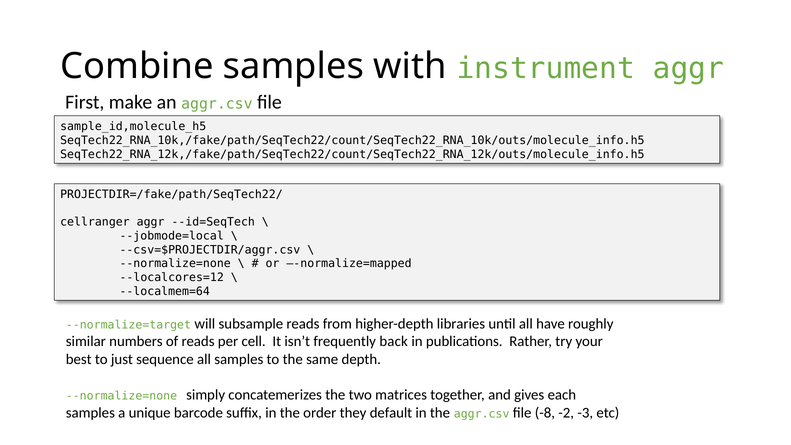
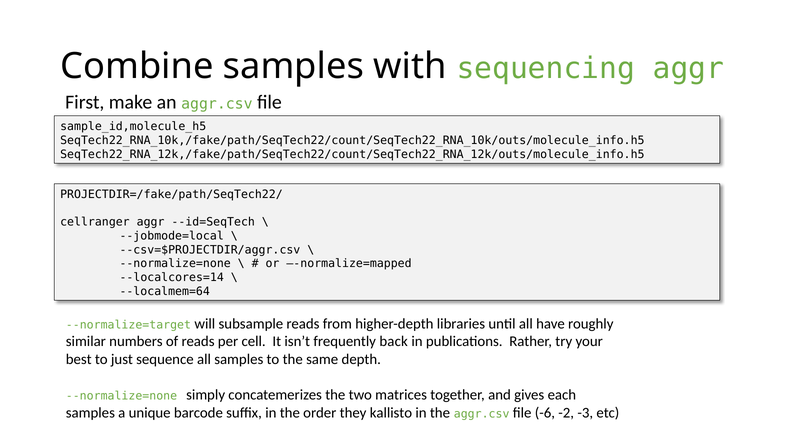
instrument: instrument -> sequencing (546, 69)
--localcores=12: --localcores=12 -> --localcores=14 (172, 277)
default: default -> kallisto (391, 413)
-8: -8 -> -6 (545, 413)
